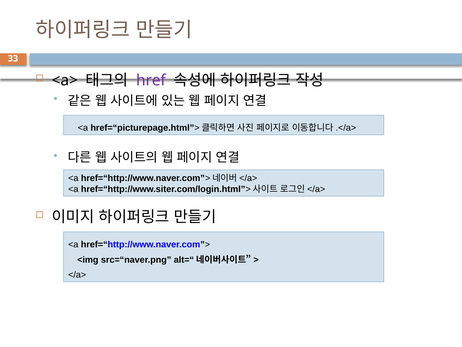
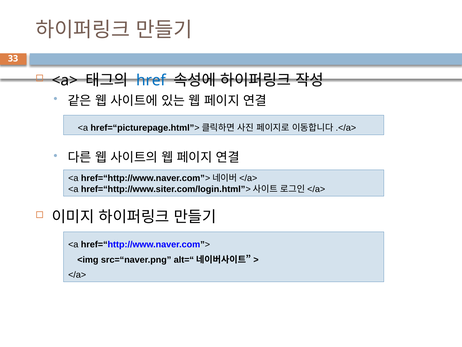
href colour: purple -> blue (151, 80)
